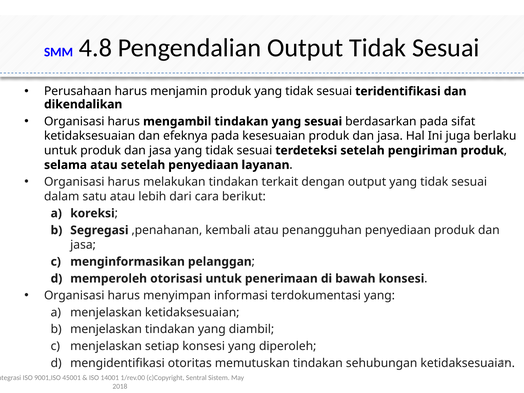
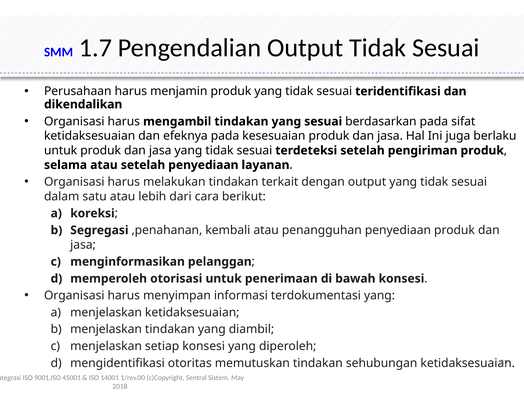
4.8: 4.8 -> 1.7 (95, 48)
